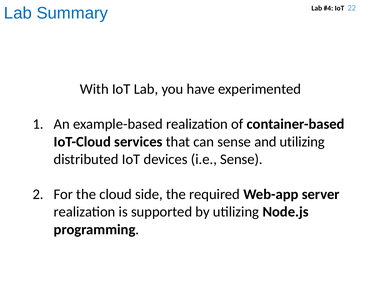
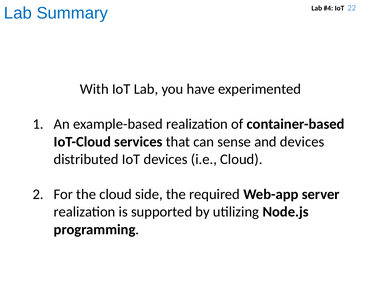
and utilizing: utilizing -> devices (302, 142)
i.e Sense: Sense -> Cloud (241, 159)
